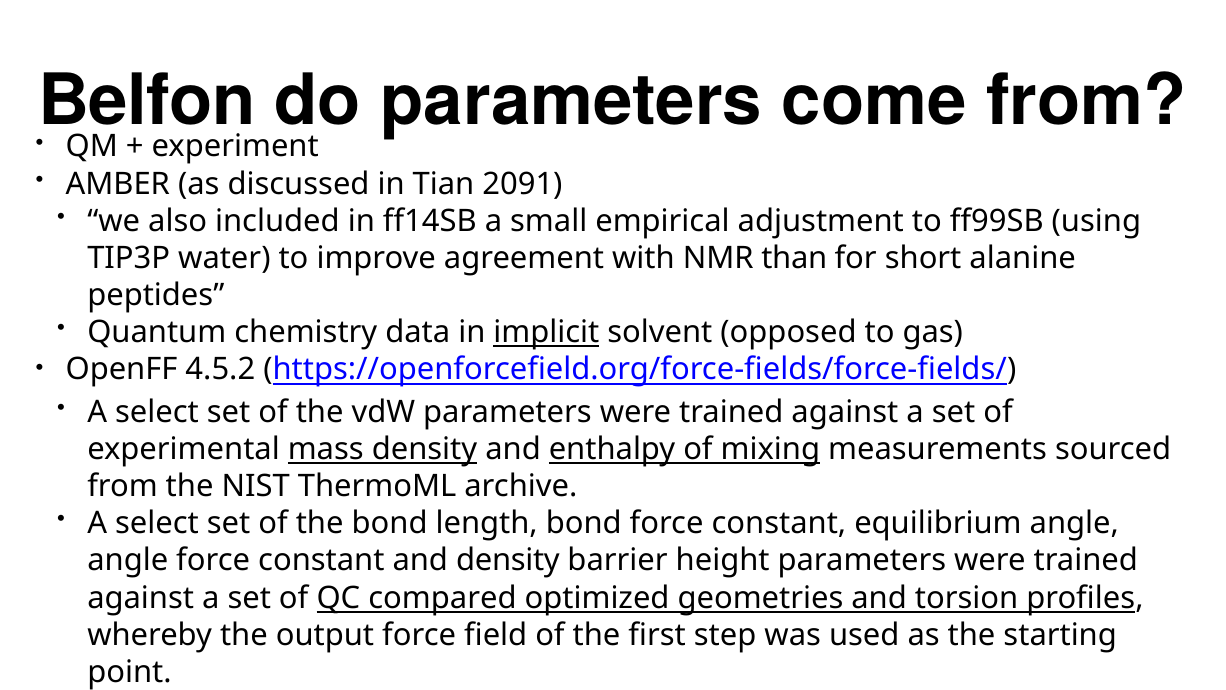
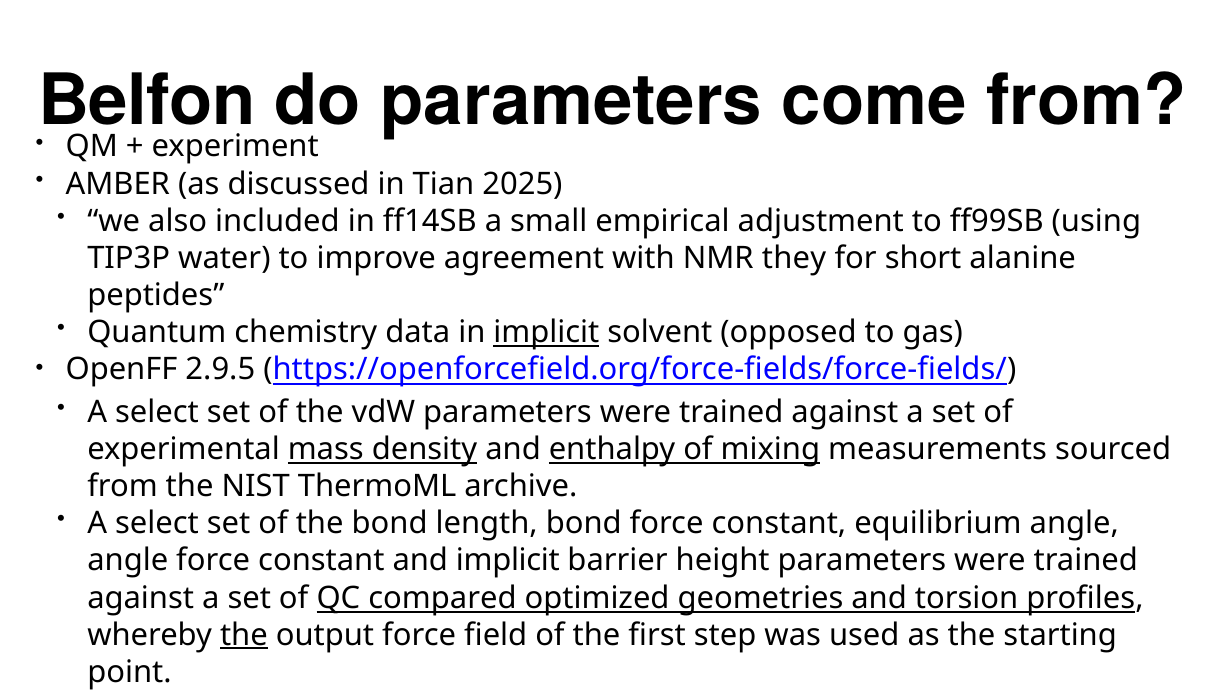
2091: 2091 -> 2025 (522, 184)
than: than -> they (794, 258)
4.5.2: 4.5.2 -> 2.9.5 (220, 370)
and density: density -> implicit (508, 560)
the underline: none -> present (244, 635)
